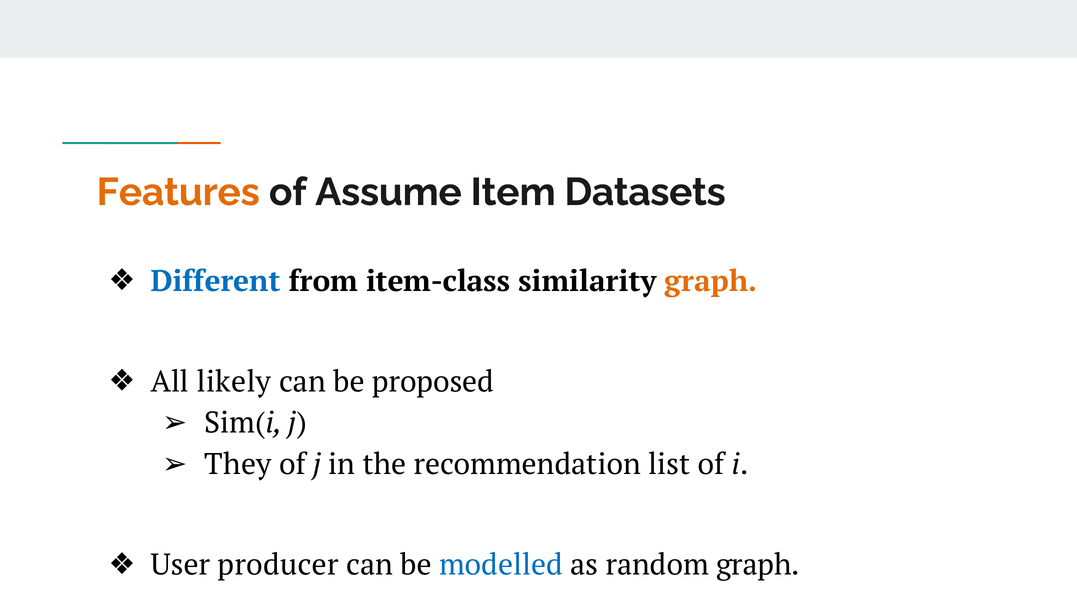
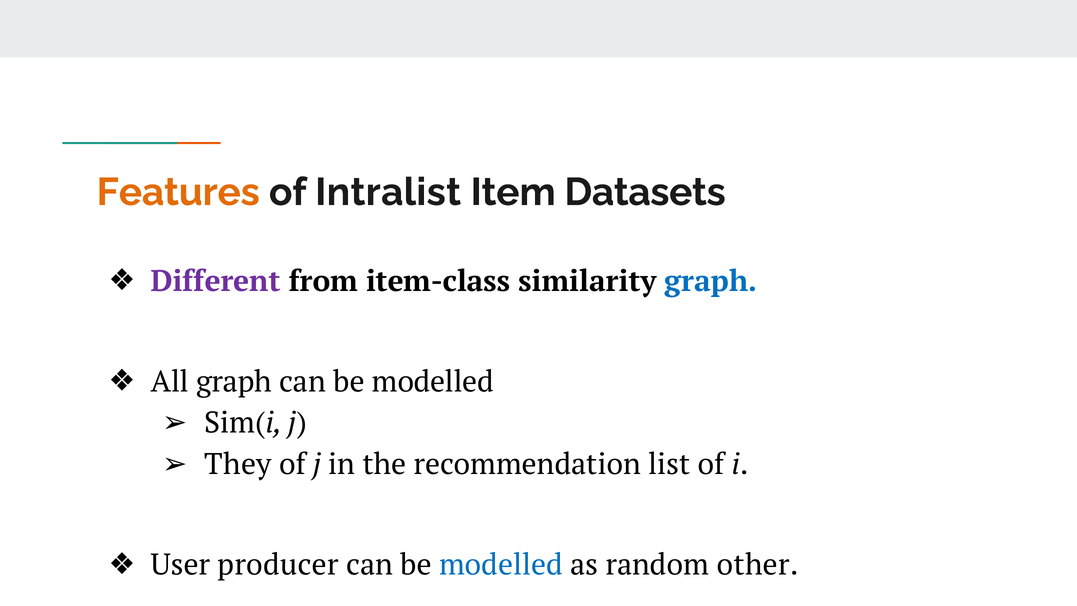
Assume: Assume -> Intralist (388, 192)
Different colour: blue -> purple (216, 281)
graph colour: orange -> blue (711, 281)
All likely: likely -> graph (234, 382)
proposed: proposed -> modelled (433, 382)
random graph: graph -> other (758, 565)
